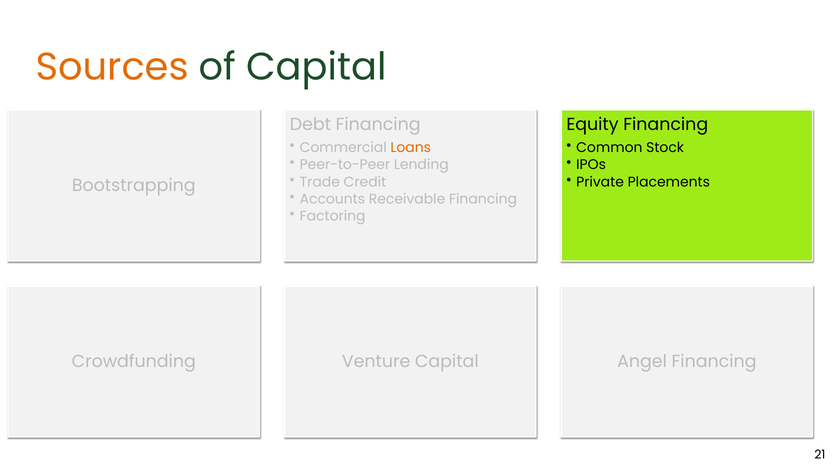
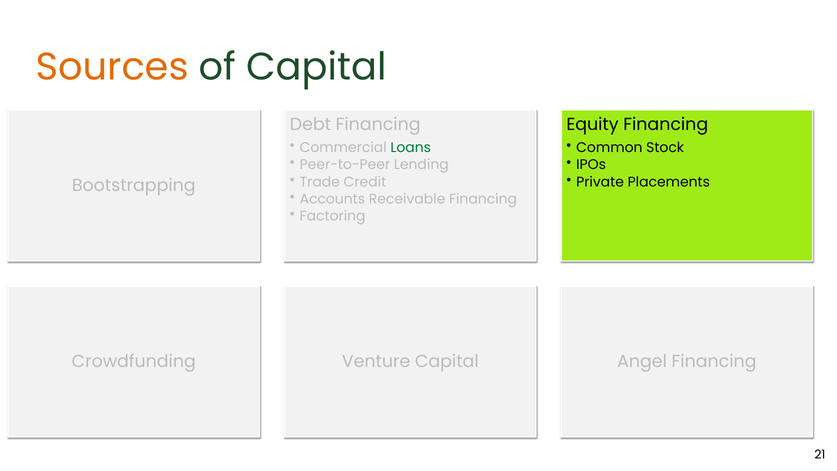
Loans colour: orange -> green (411, 148)
